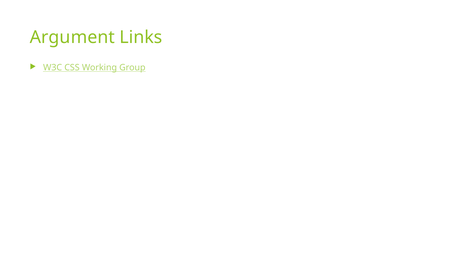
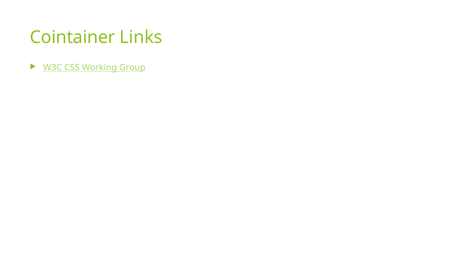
Argument: Argument -> Cointainer (73, 37)
